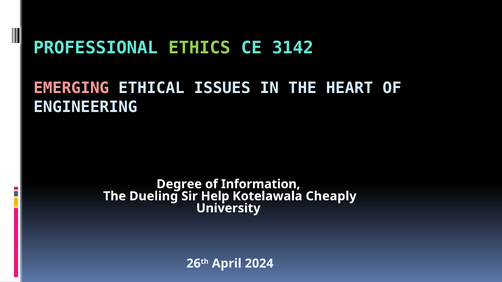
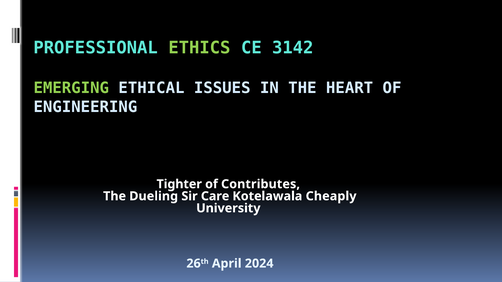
EMERGING colour: pink -> light green (71, 88)
Degree: Degree -> Tighter (179, 184)
Information: Information -> Contributes (261, 184)
Help: Help -> Care (215, 196)
